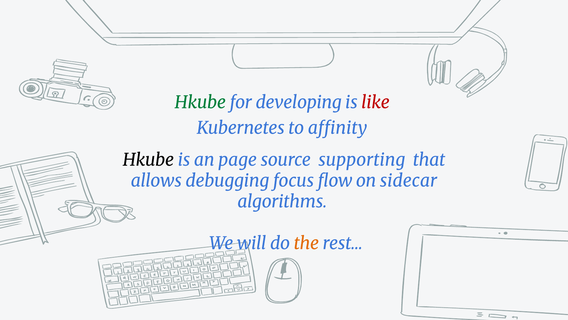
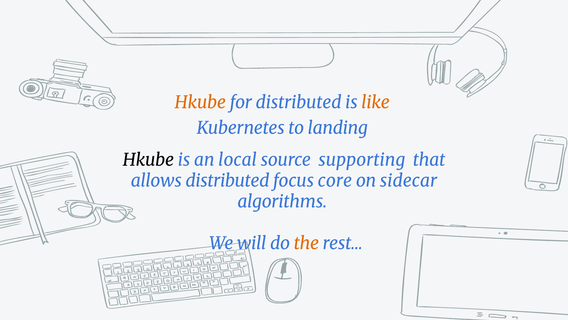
Hkube colour: green -> orange (200, 102)
for developing: developing -> distributed (299, 102)
like colour: red -> orange (376, 102)
affinity: affinity -> landing (338, 128)
page: page -> local (238, 160)
allows debugging: debugging -> distributed (227, 181)
flow: flow -> core (335, 181)
